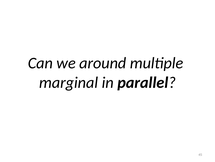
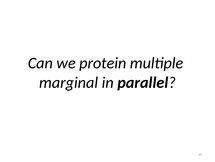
around: around -> protein (103, 63)
